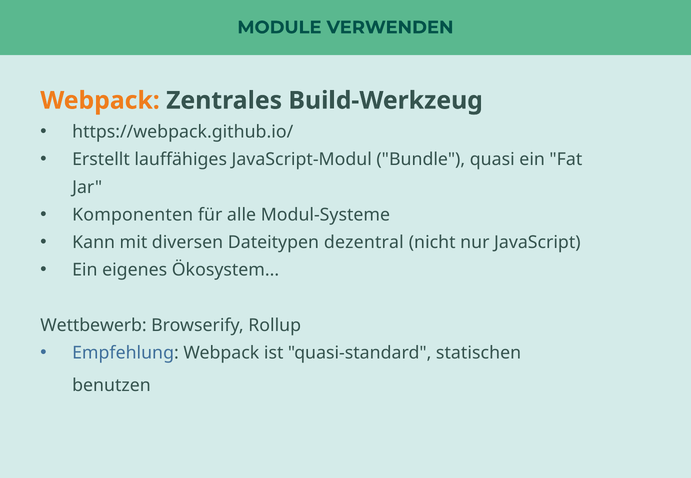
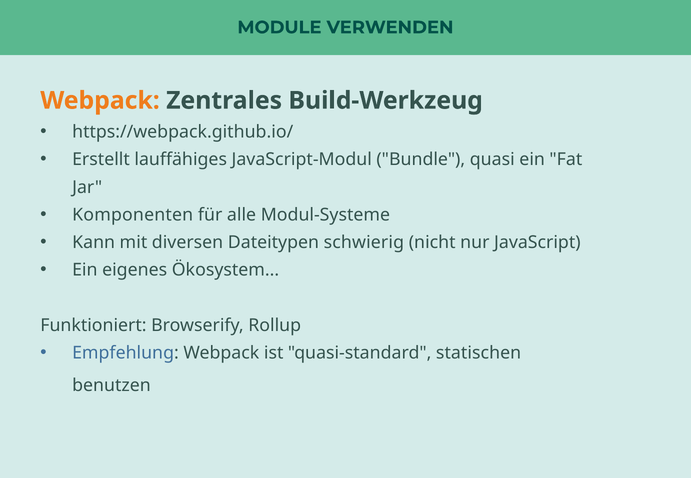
dezentral: dezentral -> schwierig (364, 243)
Wettbewerb: Wettbewerb -> Funktioniert (93, 326)
